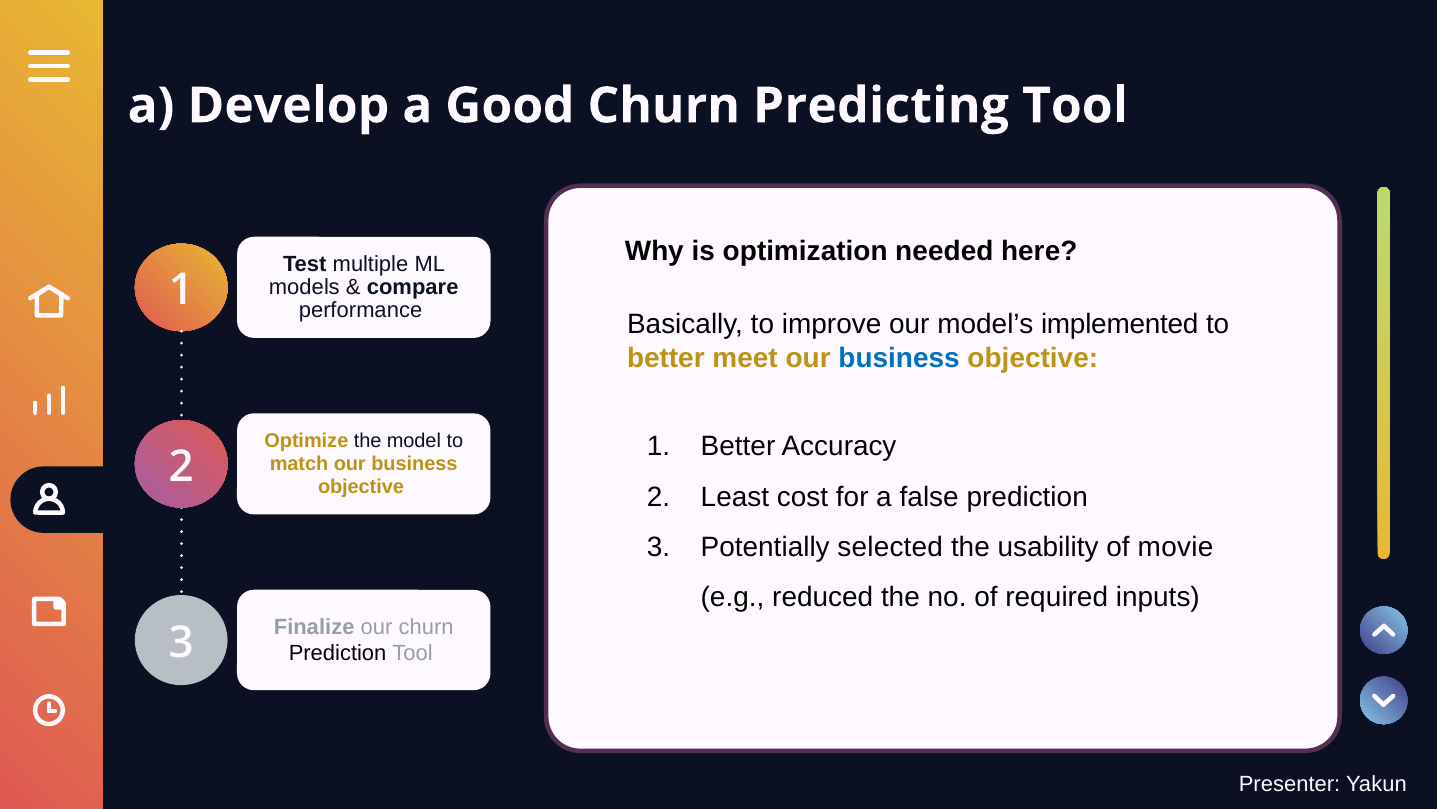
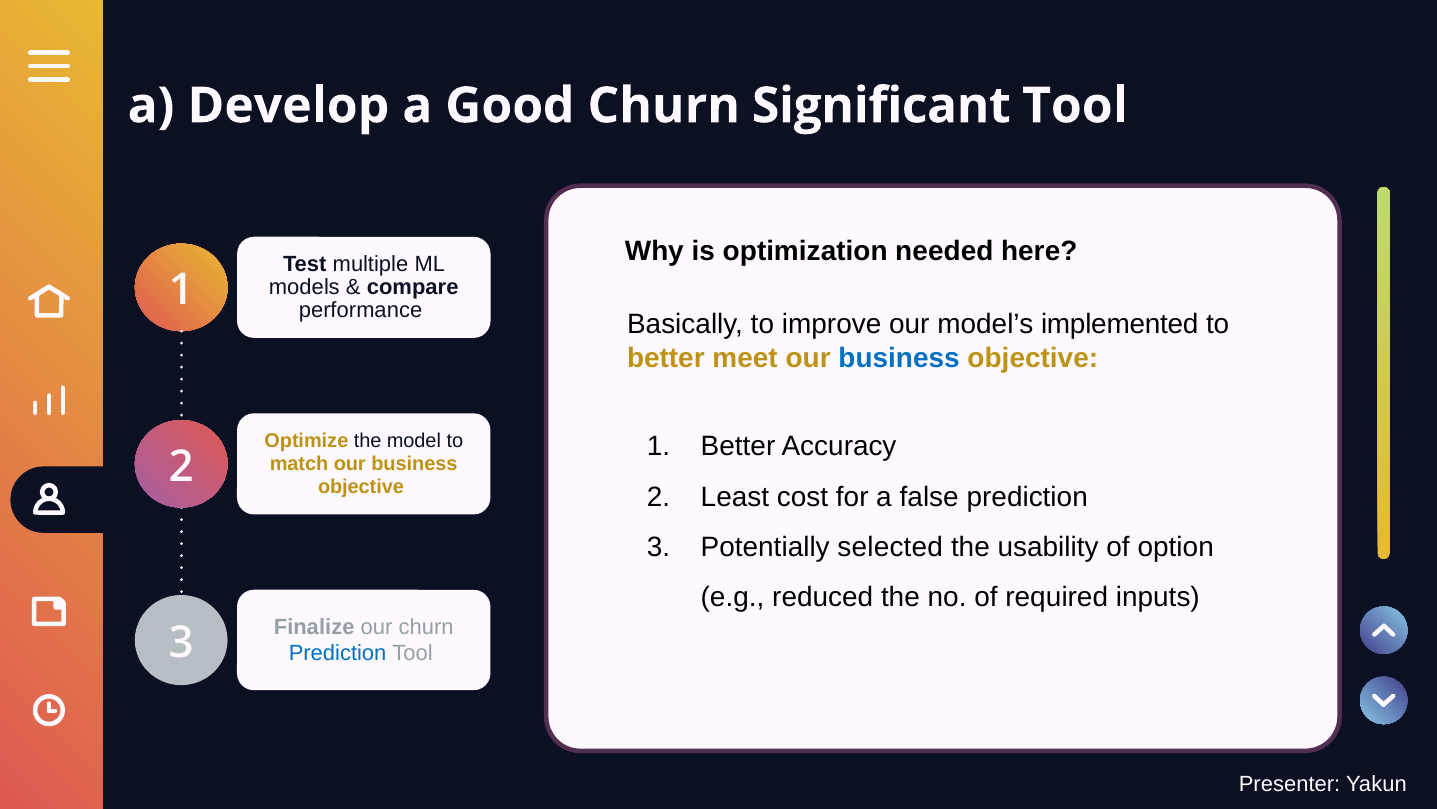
Predicting: Predicting -> Significant (881, 106)
movie: movie -> option (1176, 547)
Prediction colour: black -> blue (338, 652)
